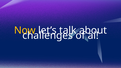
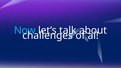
Now colour: yellow -> light blue (25, 30)
